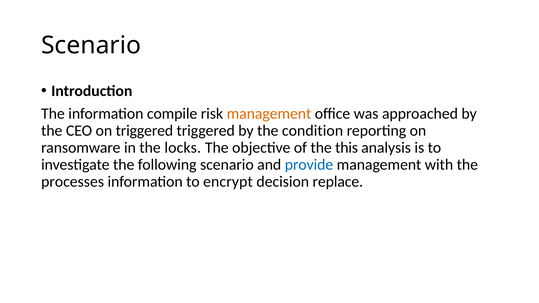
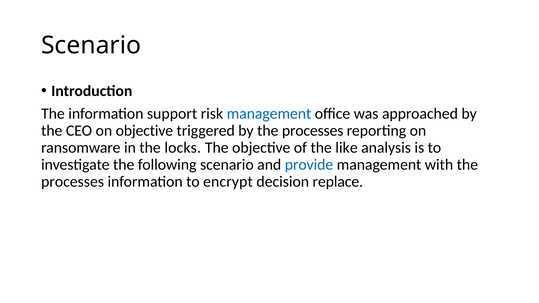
compile: compile -> support (172, 114)
management colour: orange -> blue (269, 114)
on triggered: triggered -> objective (144, 131)
by the condition: condition -> processes (313, 131)
this: this -> like (347, 148)
